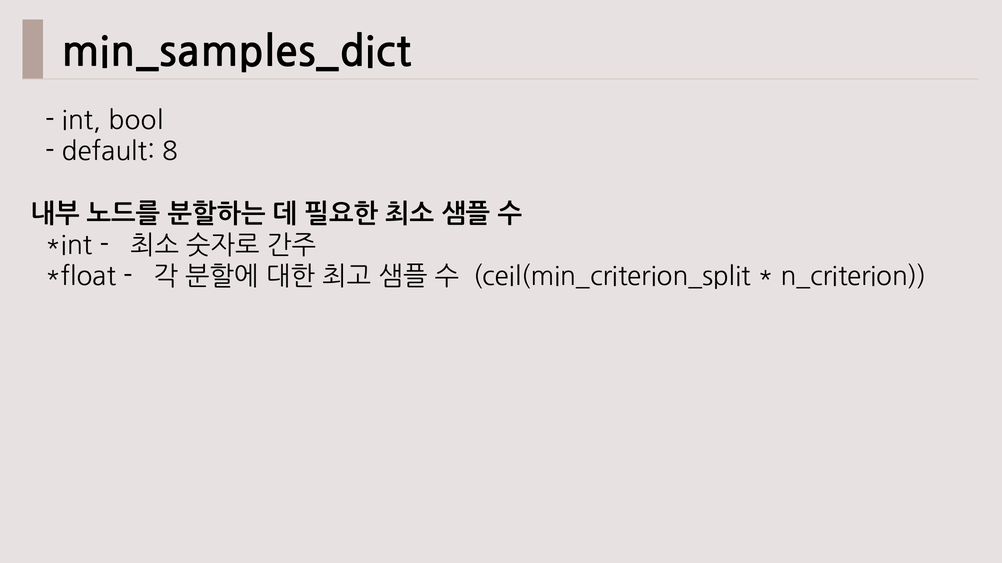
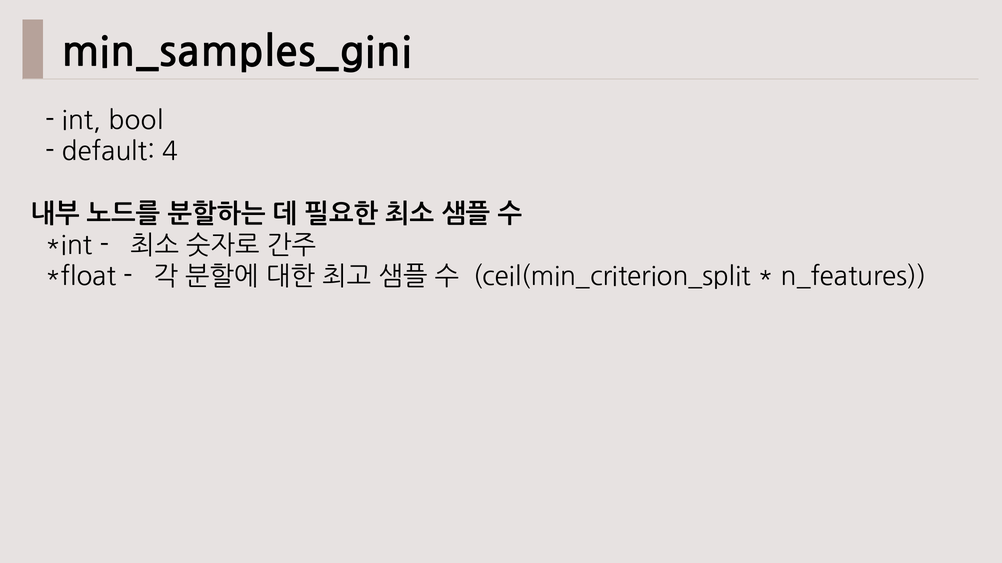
min_samples_dict: min_samples_dict -> min_samples_gini (237, 52)
8: 8 -> 4 (170, 152)
n_criterion: n_criterion -> n_features (854, 277)
